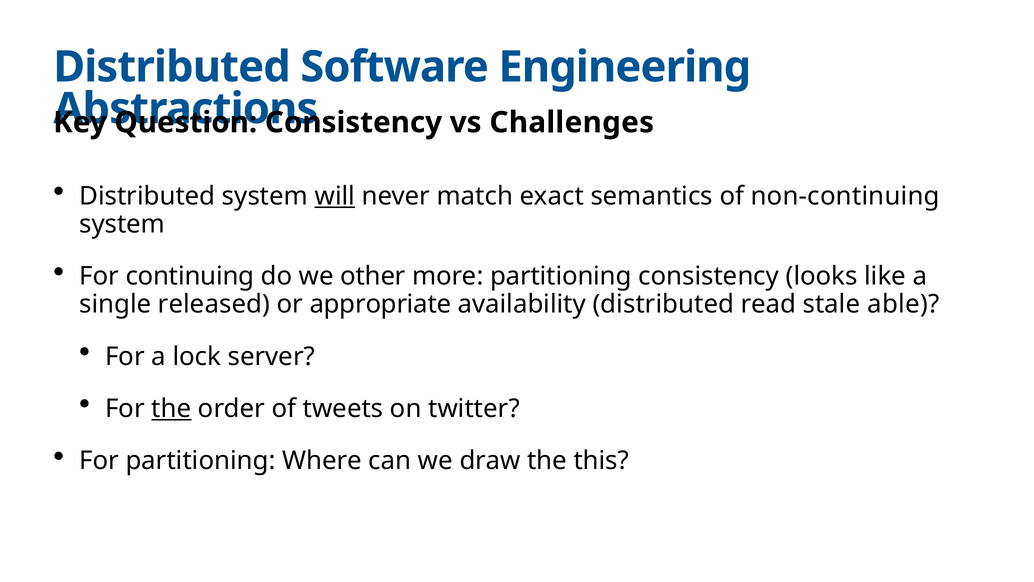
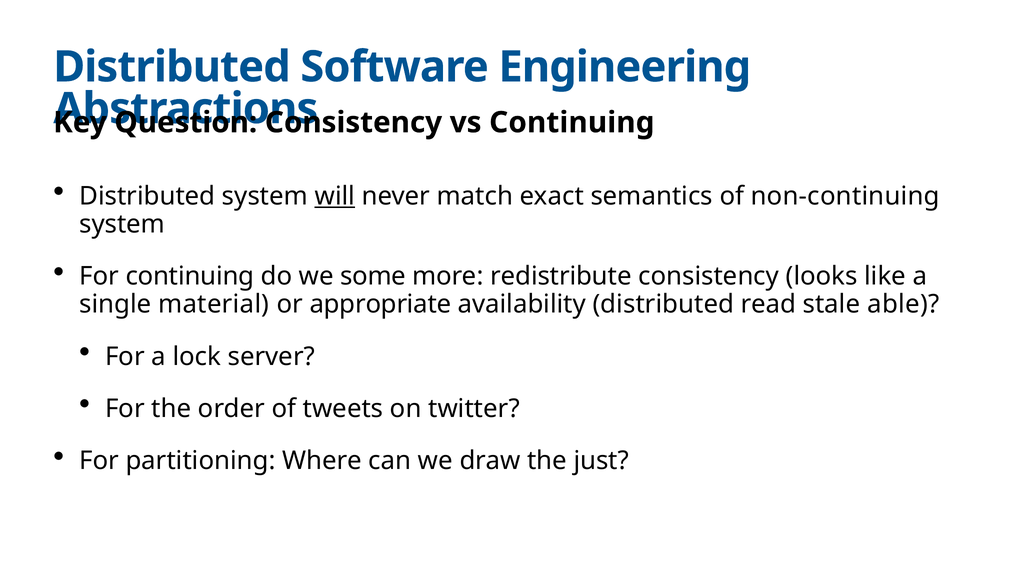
vs Challenges: Challenges -> Continuing (572, 122)
other: other -> some (373, 276)
more partitioning: partitioning -> redistribute (561, 276)
released: released -> material (214, 304)
the underline: present -> none (171, 408)
this: this -> just (601, 461)
